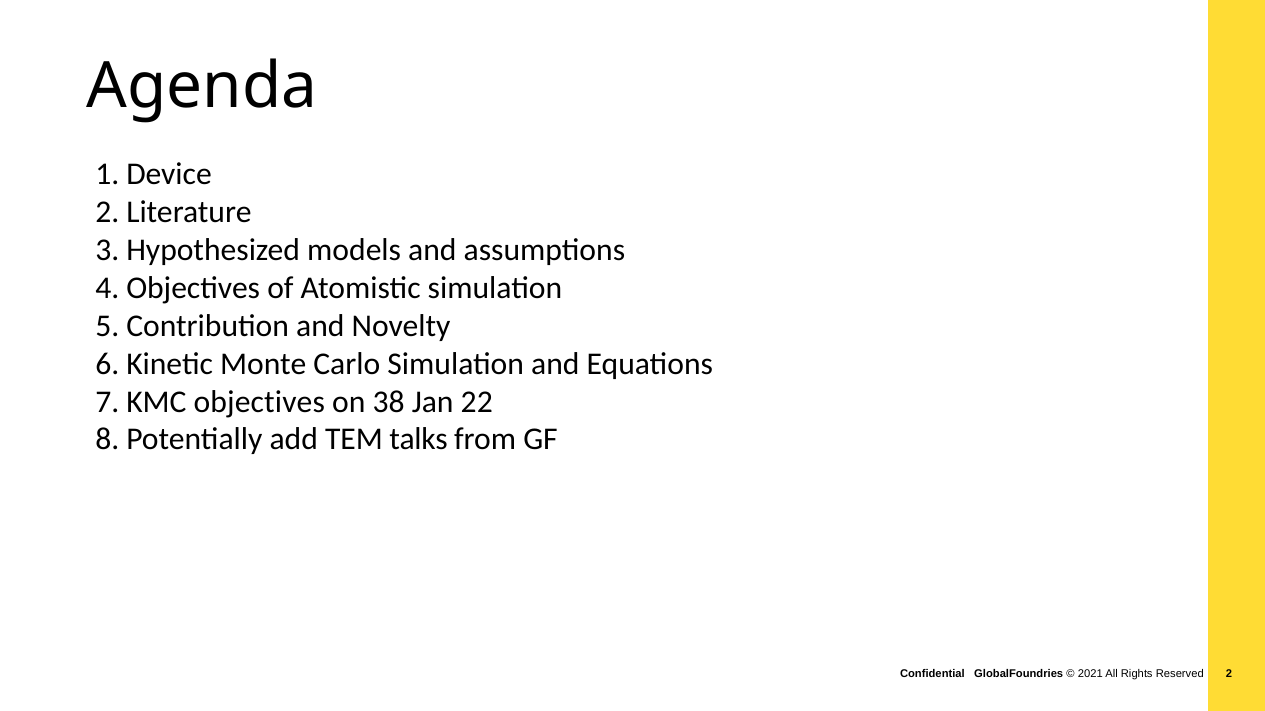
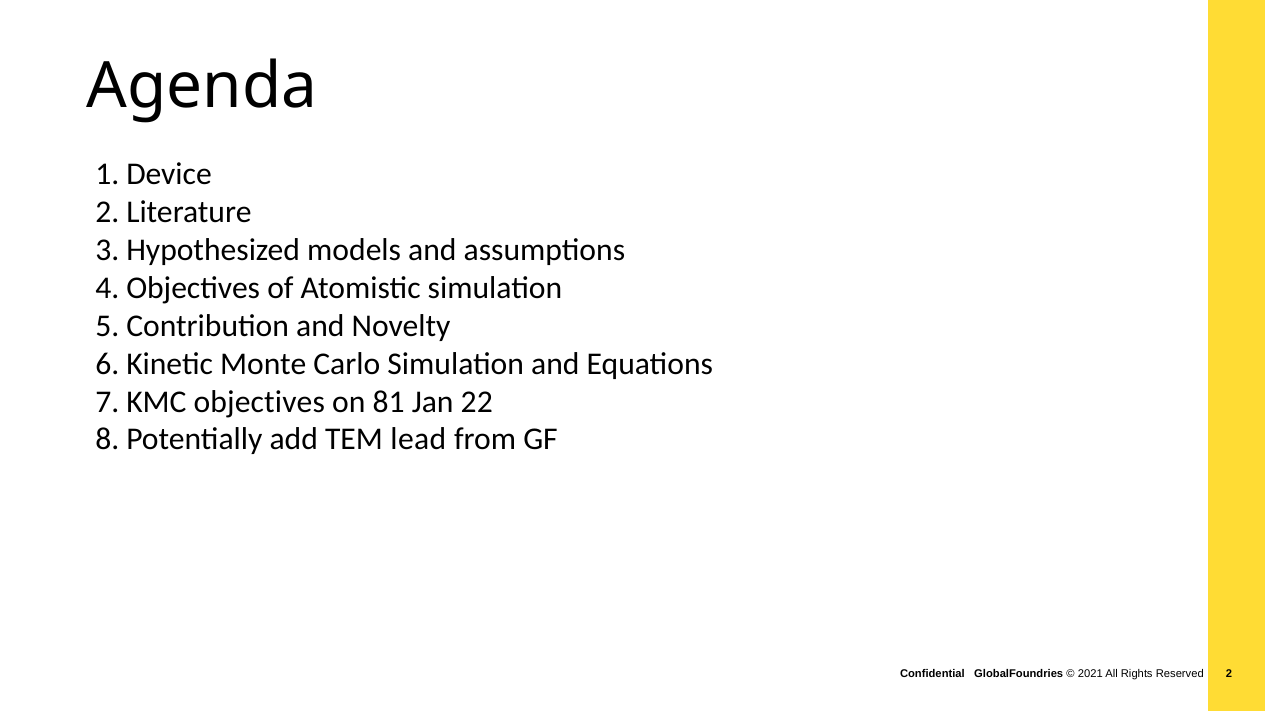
38: 38 -> 81 (389, 402)
talks: talks -> lead (418, 440)
